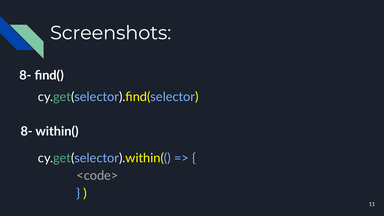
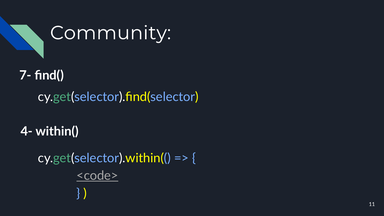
Screenshots: Screenshots -> Community (111, 33)
8-: 8- -> 7- (25, 75)
8-: 8- -> 4- (27, 131)
<code> underline: none -> present (97, 176)
